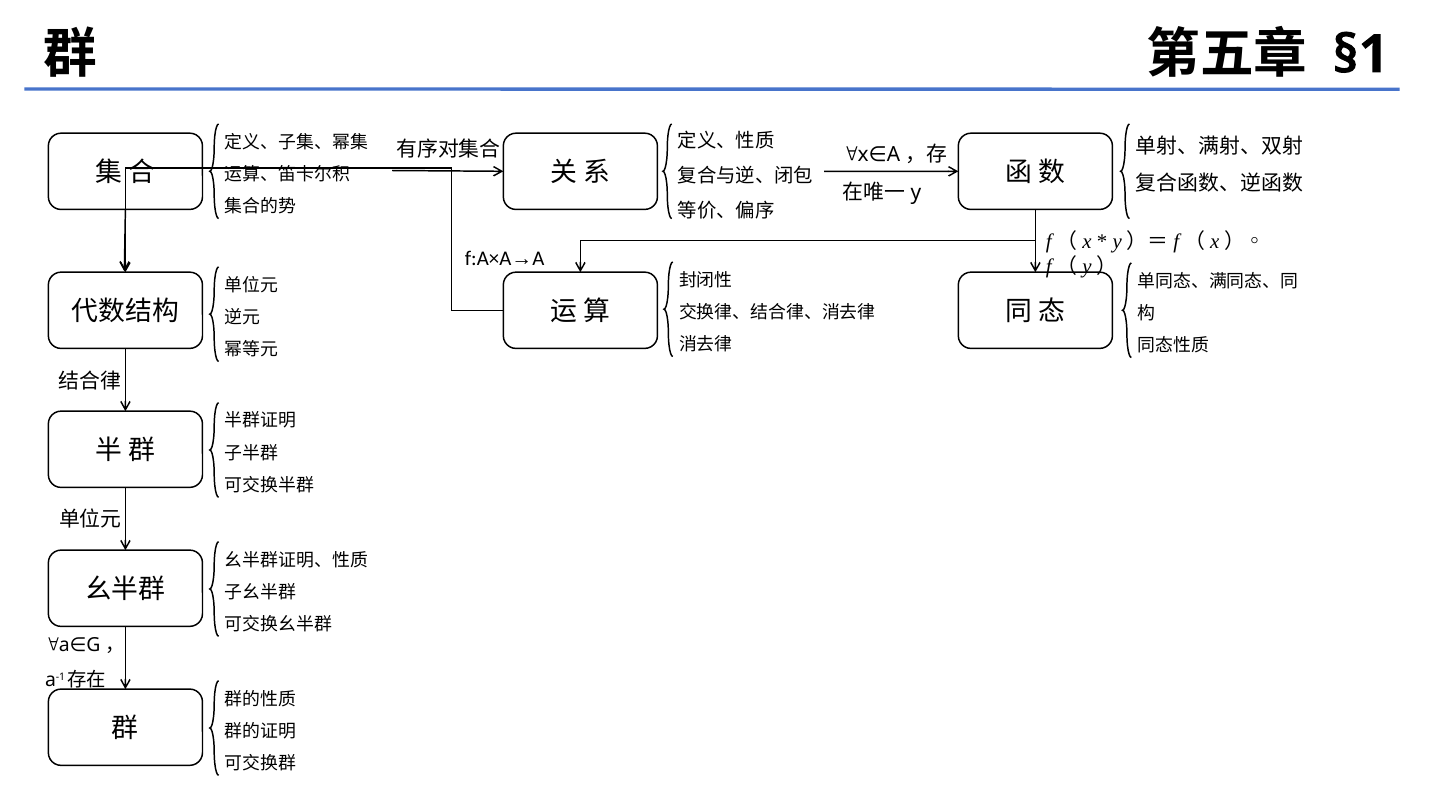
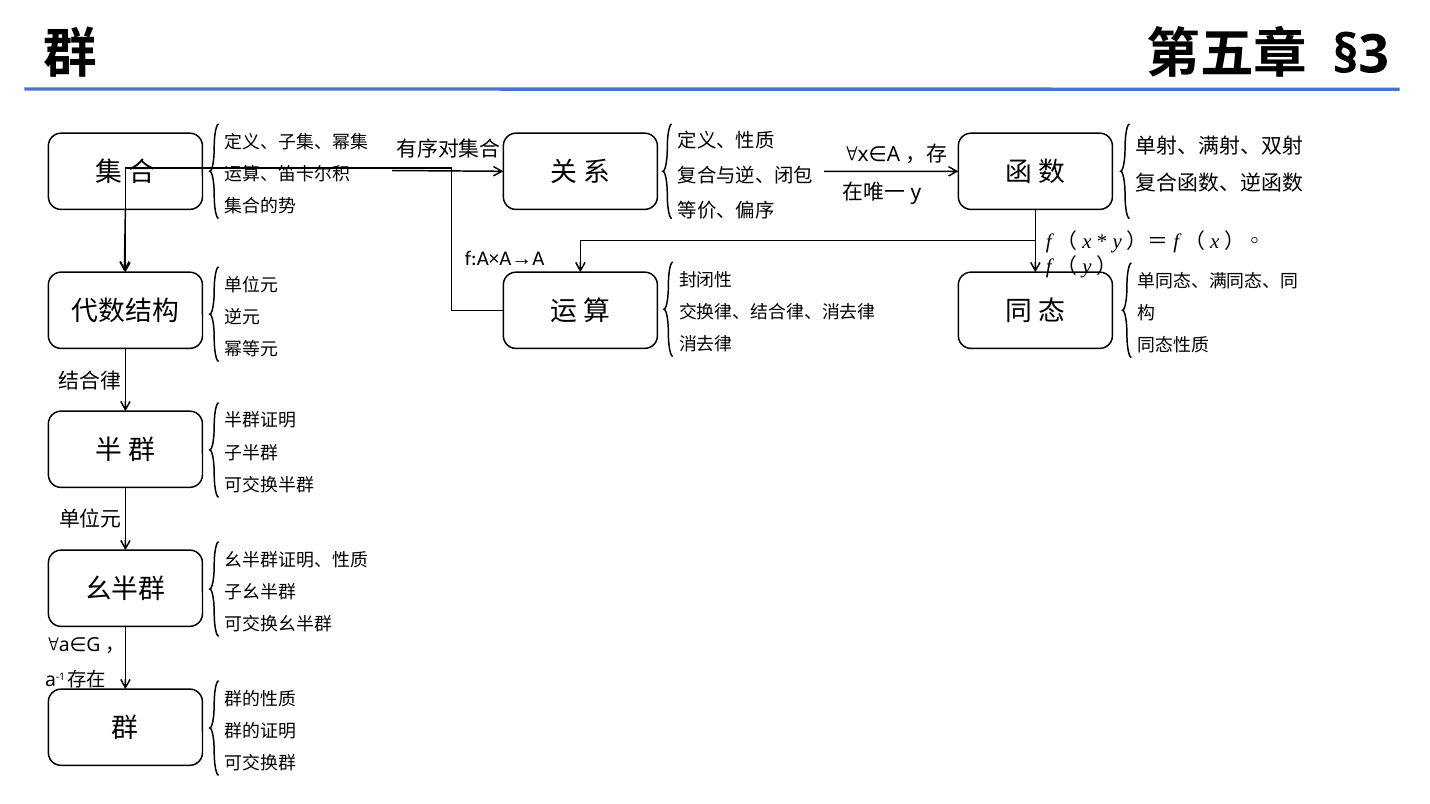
§1: §1 -> §3 (1361, 55)
